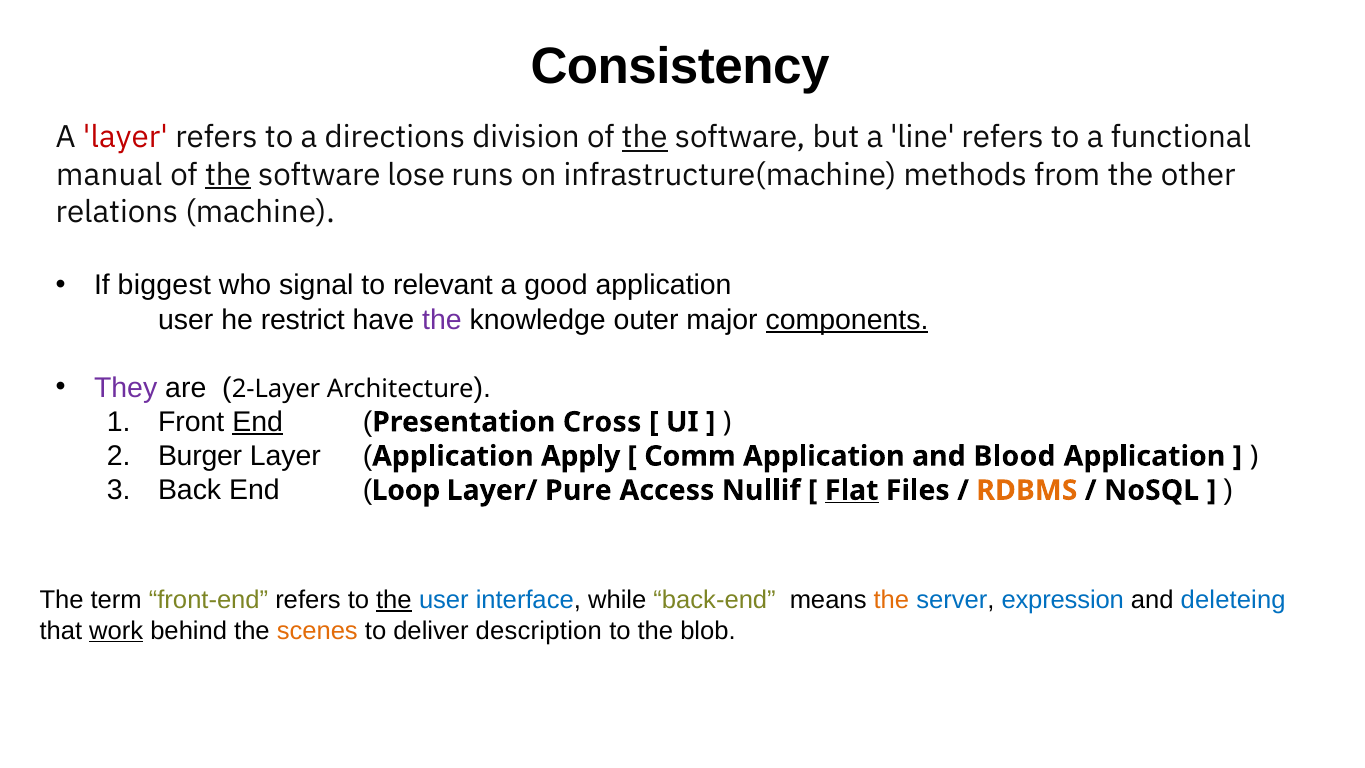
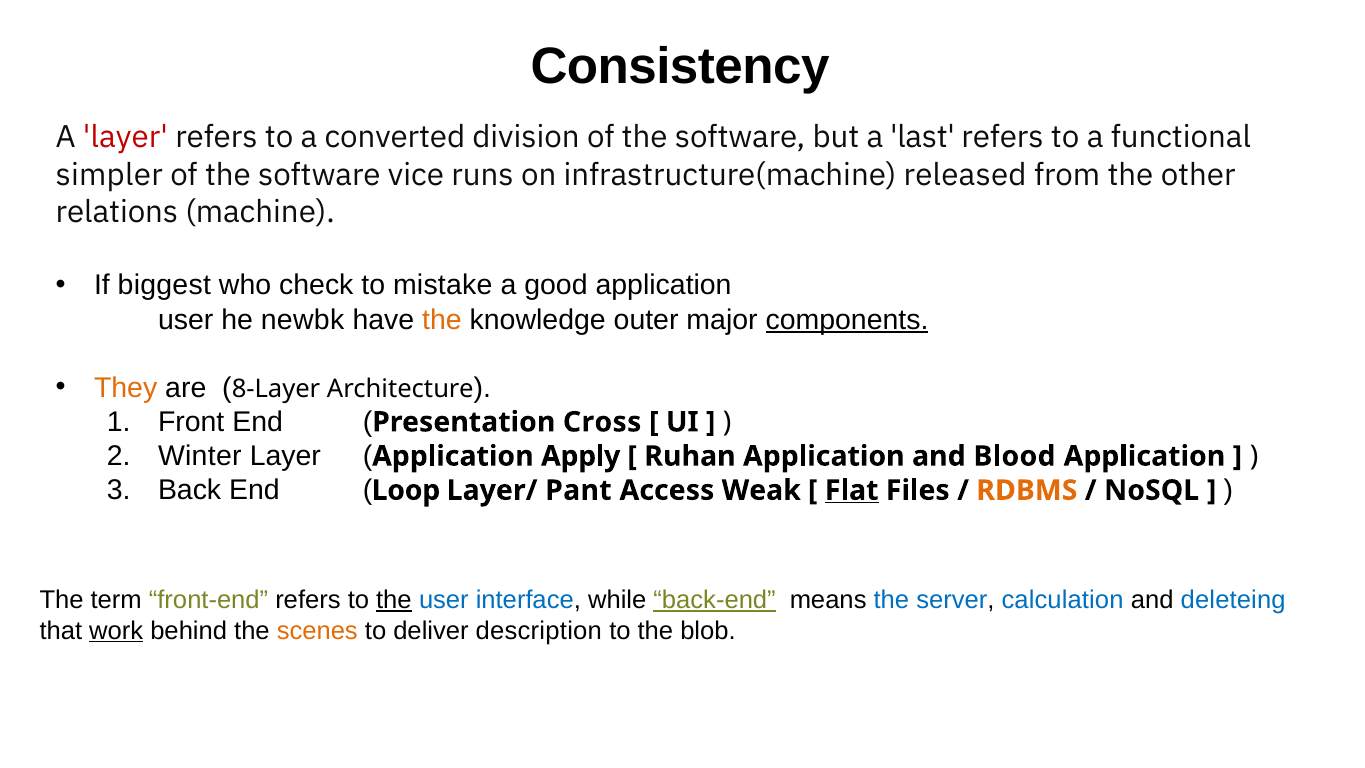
directions: directions -> converted (395, 137)
the underline: present -> none (645, 137)
line: line -> last (923, 137)
manual: manual -> simpler (109, 175)
the underline: present -> none (228, 175)
lose: lose -> vice (416, 175)
methods: methods -> released (965, 175)
signal: signal -> check (316, 285)
relevant: relevant -> mistake (443, 285)
restrict: restrict -> newbk (303, 320)
the colour: purple -> orange (442, 320)
They colour: purple -> orange (126, 388)
2-Layer: 2-Layer -> 8-Layer (276, 389)
End underline: present -> none (258, 422)
Burger: Burger -> Winter (200, 456)
Comm: Comm -> Ruhan (690, 456)
Pure: Pure -> Pant (578, 490)
Nullif: Nullif -> Weak (761, 490)
back-end underline: none -> present (715, 600)
the colour: orange -> blue (891, 600)
expression: expression -> calculation (1063, 600)
